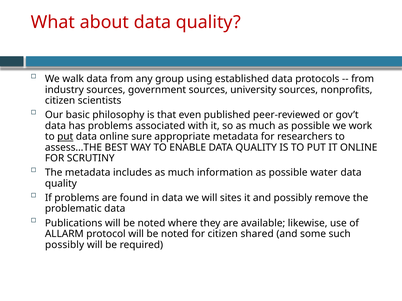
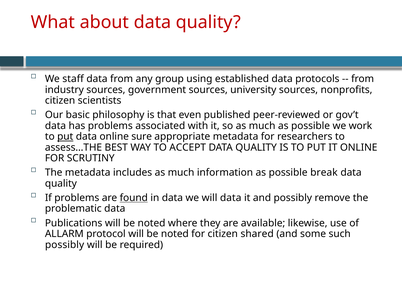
walk: walk -> staff (73, 79)
ENABLE: ENABLE -> ACCEPT (188, 148)
water: water -> break (324, 173)
found underline: none -> present (134, 198)
will sites: sites -> data (231, 198)
